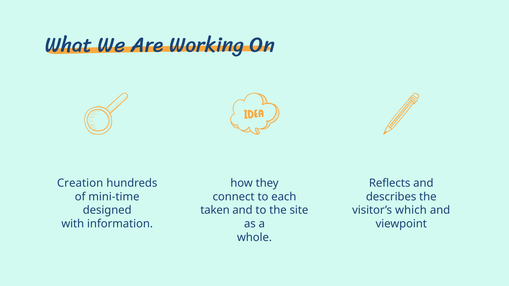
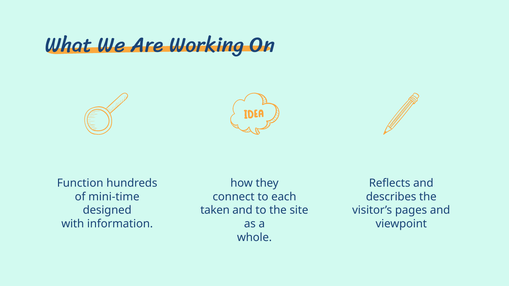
Creation: Creation -> Function (80, 183)
which: which -> pages (411, 210)
